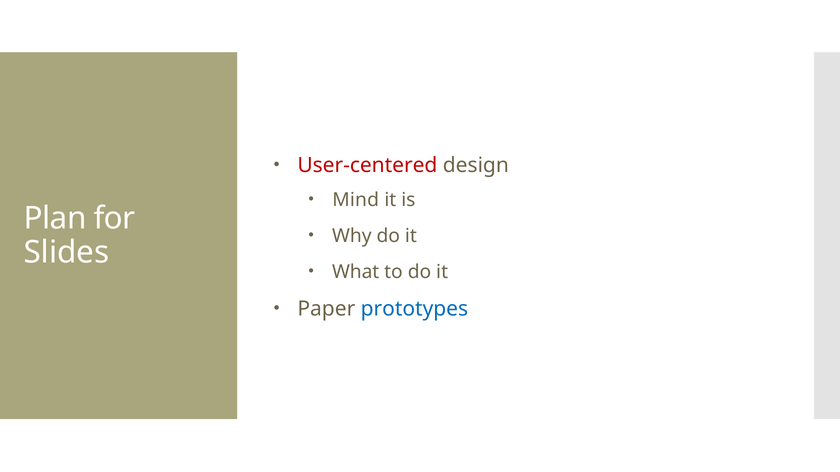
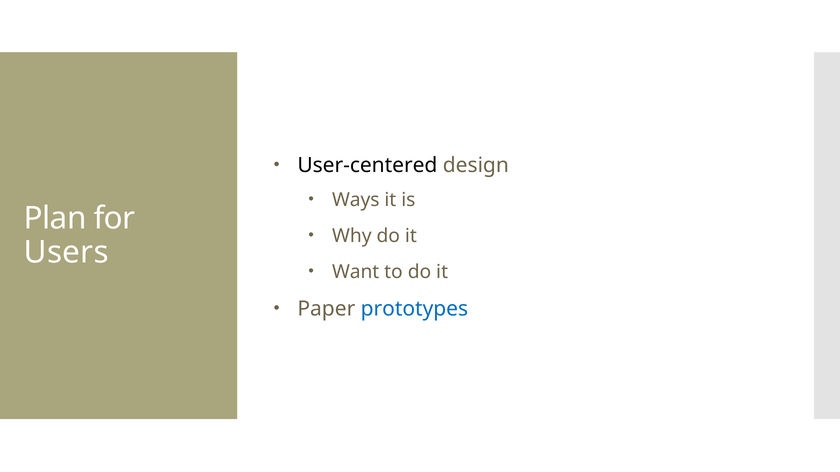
User-centered colour: red -> black (367, 165)
Mind: Mind -> Ways (356, 200)
Slides: Slides -> Users (66, 253)
What: What -> Want (356, 272)
